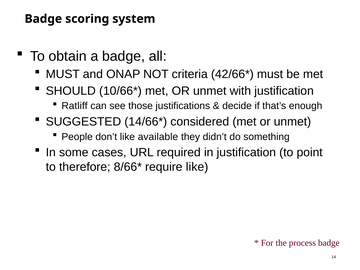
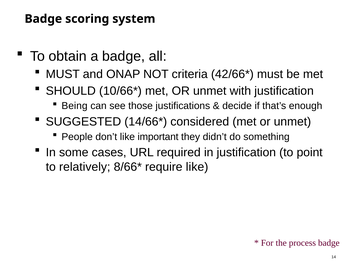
Ratliff: Ratliff -> Being (75, 106)
available: available -> important (158, 137)
therefore: therefore -> relatively (85, 167)
